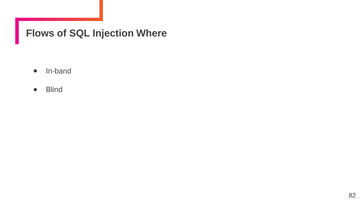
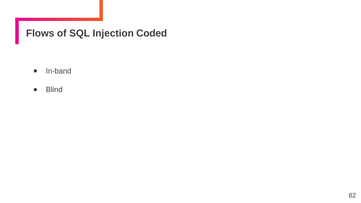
Where: Where -> Coded (152, 33)
